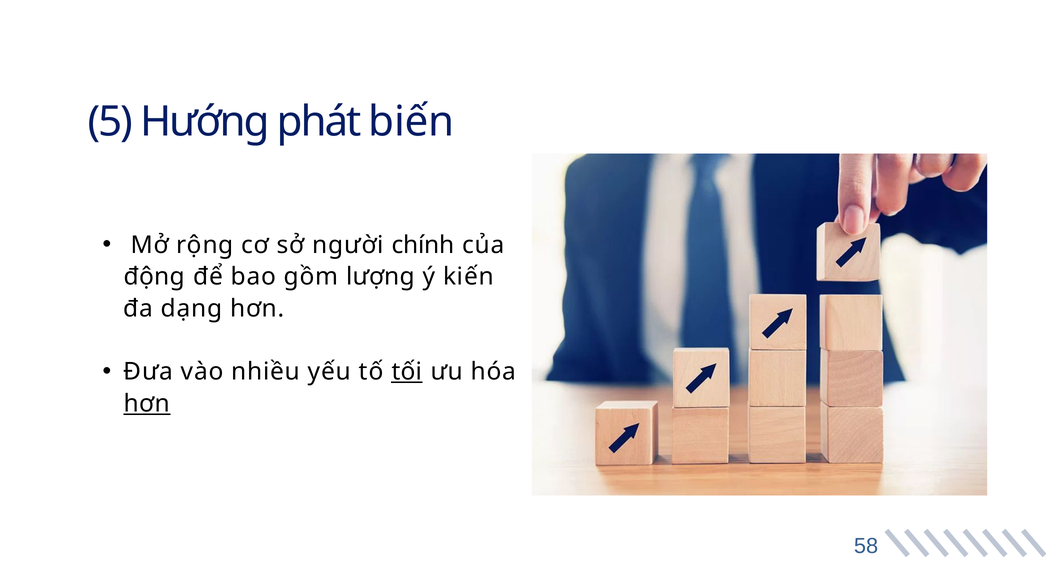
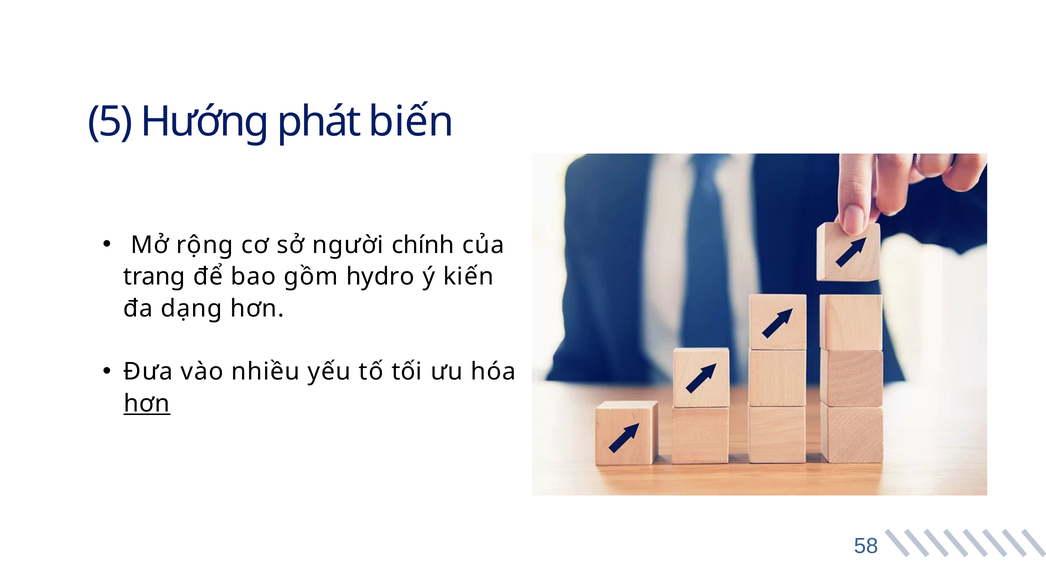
động: động -> trang (154, 277)
lượng: lượng -> hydro (380, 277)
tối underline: present -> none (407, 372)
